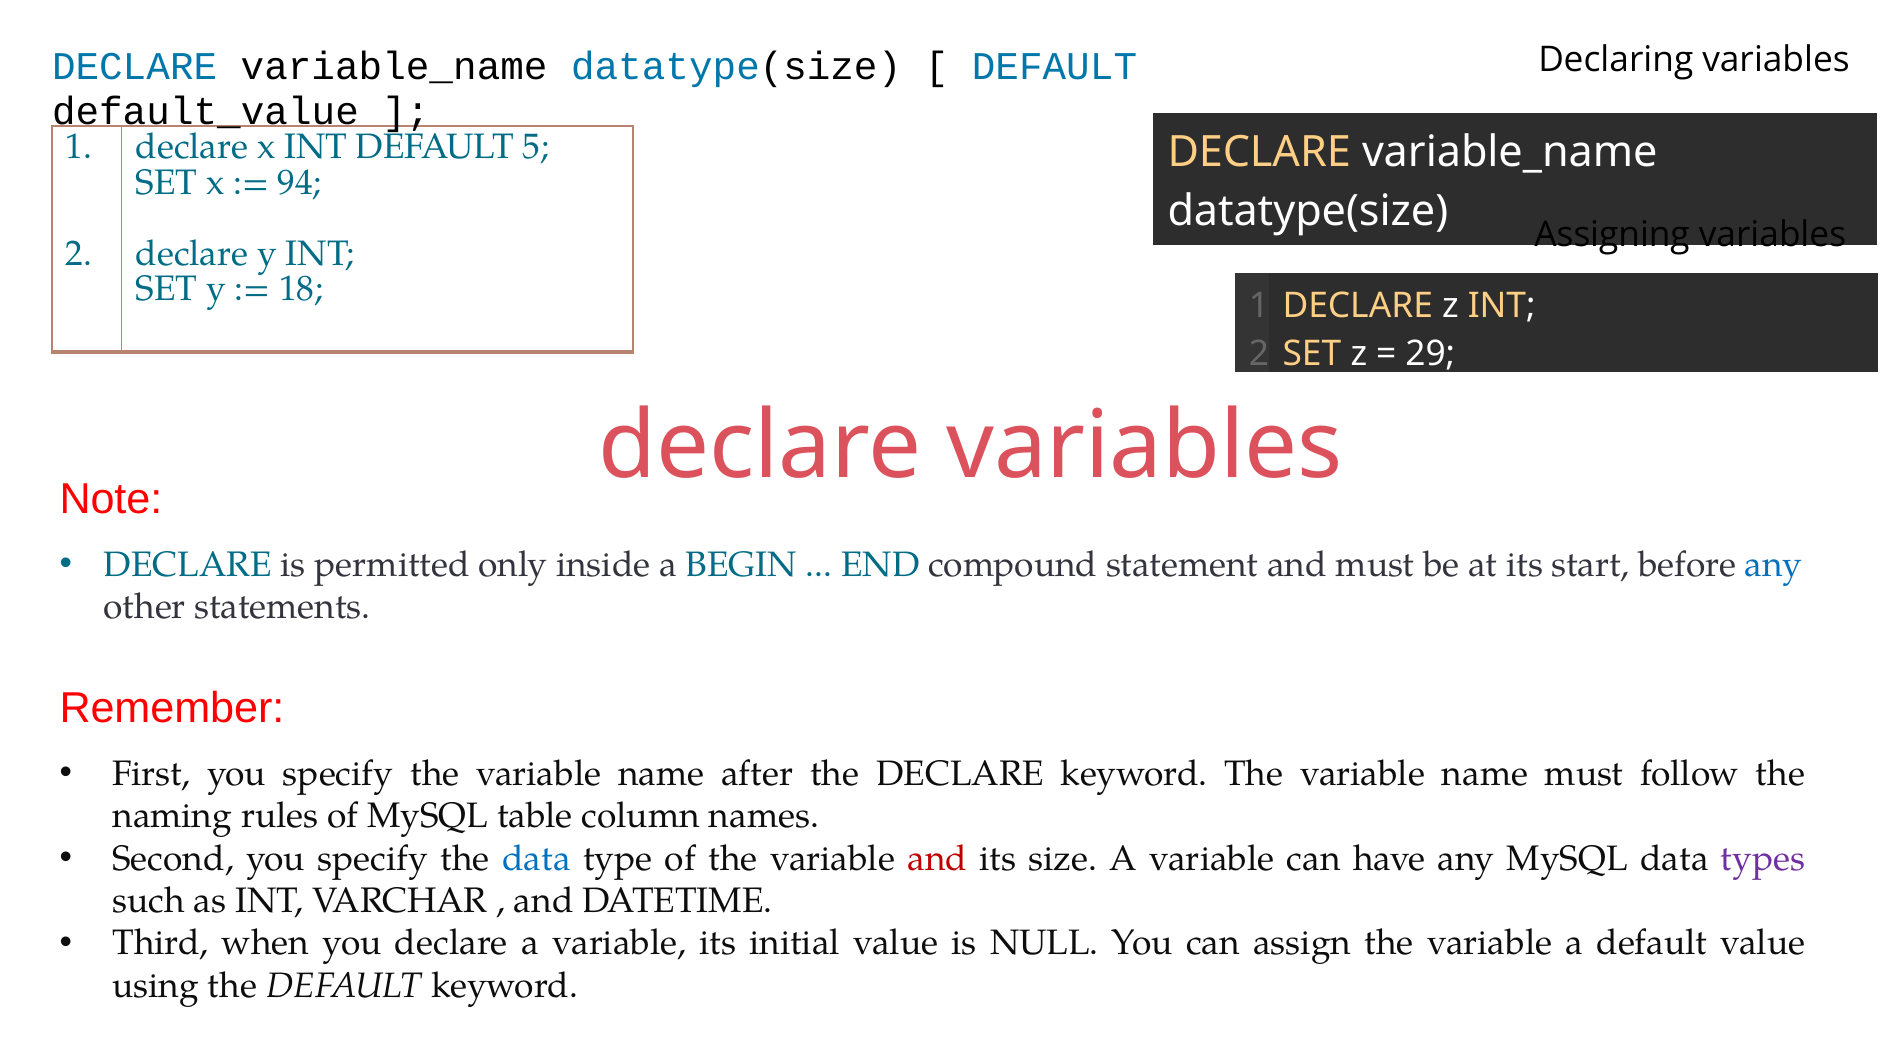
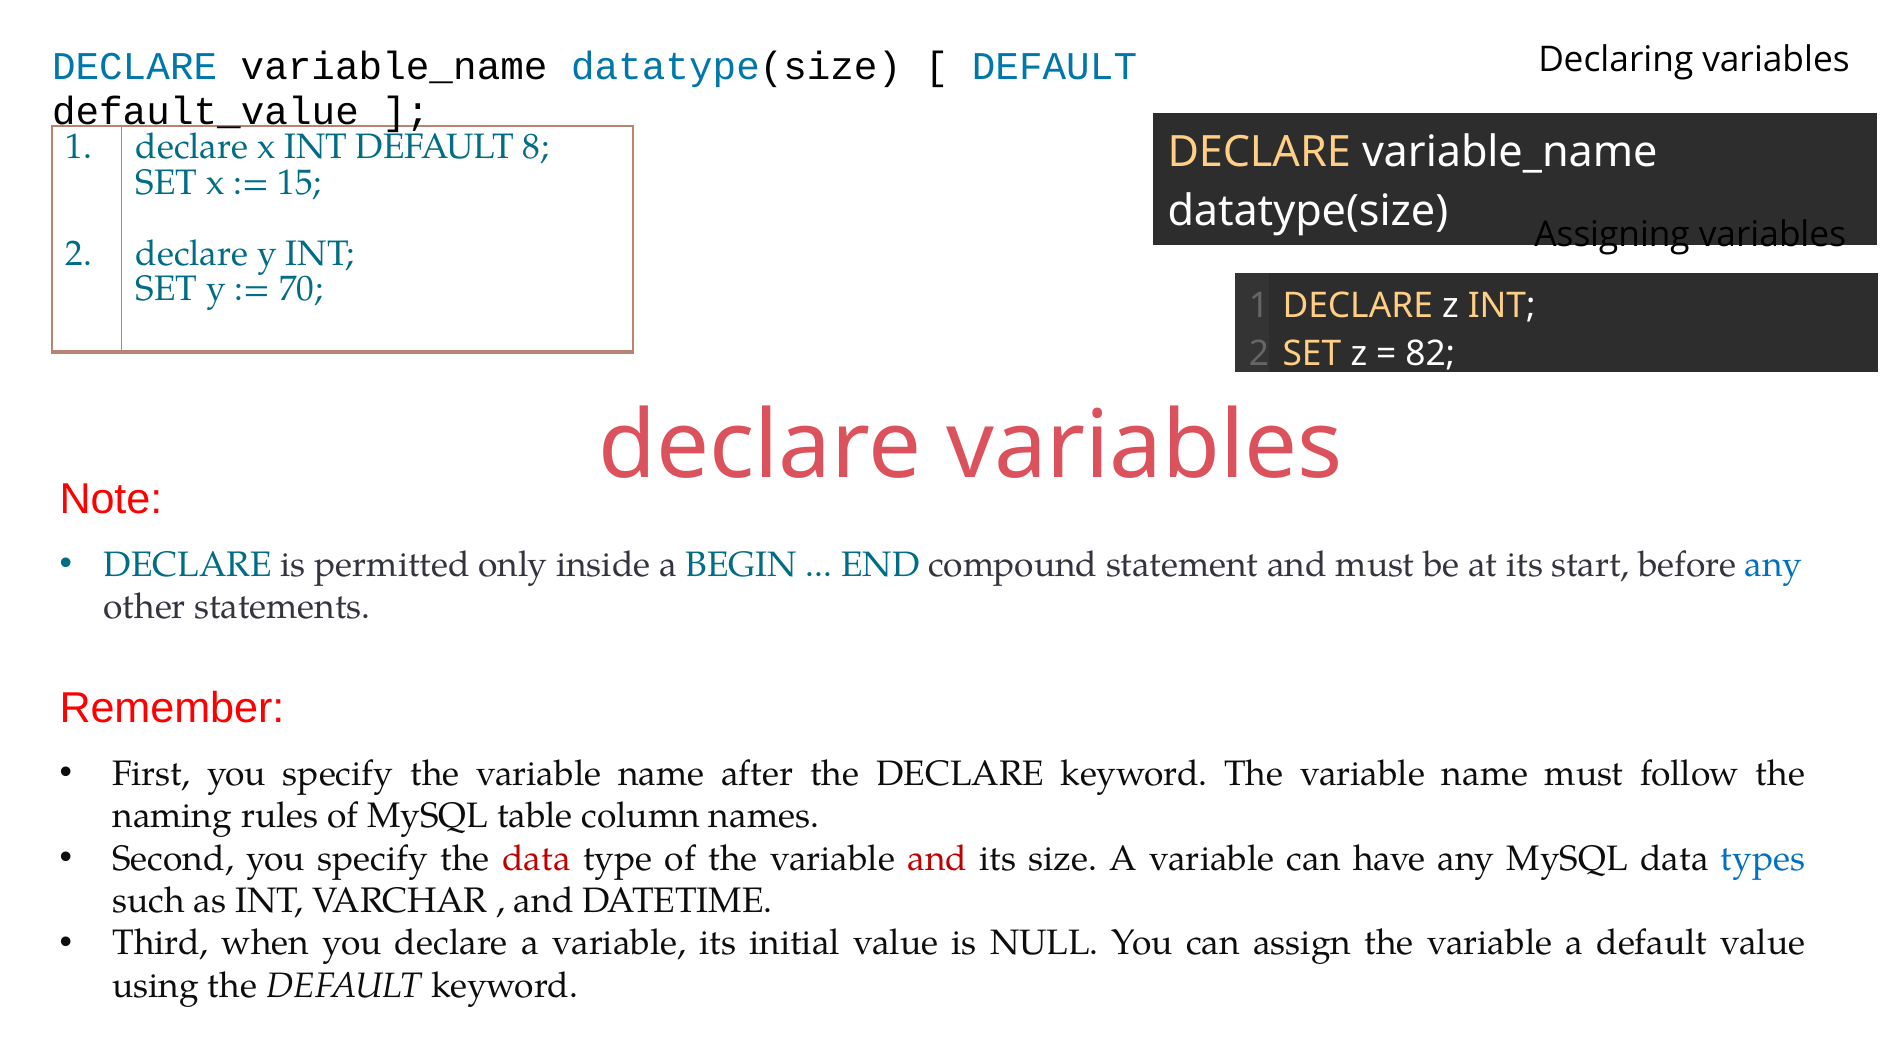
5: 5 -> 8 (536, 147)
94: 94 -> 15 (300, 182)
18: 18 -> 70 (301, 289)
29: 29 -> 82 (1430, 354)
data colour: blue -> red (536, 858)
types colour: purple -> blue (1763, 858)
